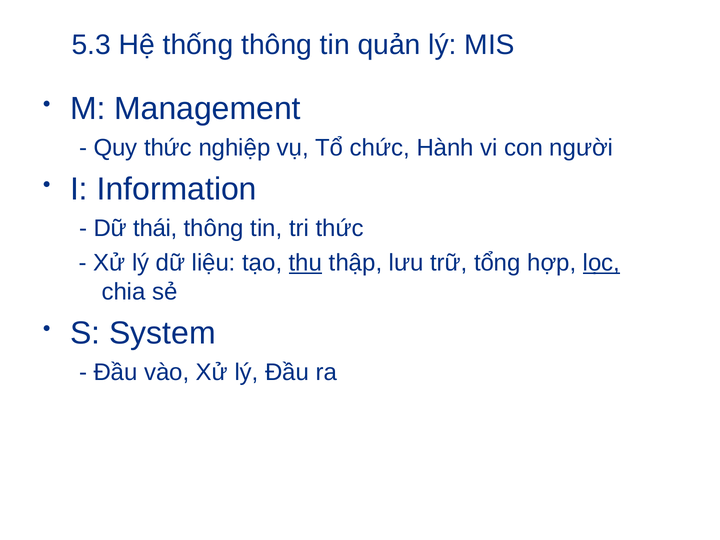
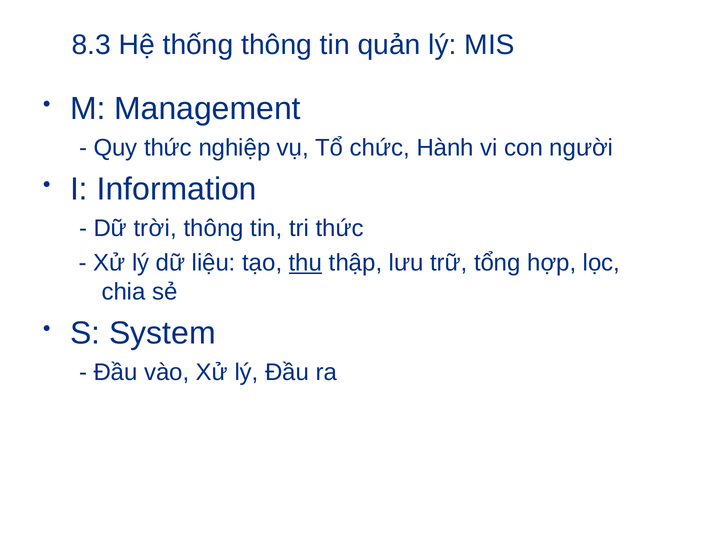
5.3: 5.3 -> 8.3 (91, 45)
thái: thái -> trời (155, 228)
lọc underline: present -> none (601, 263)
